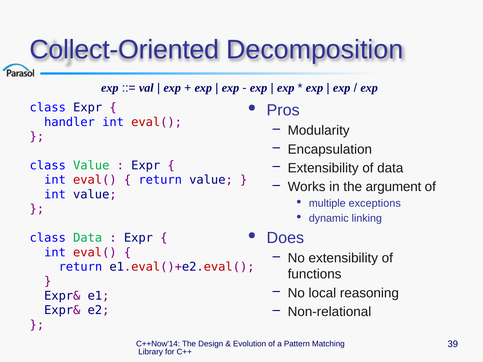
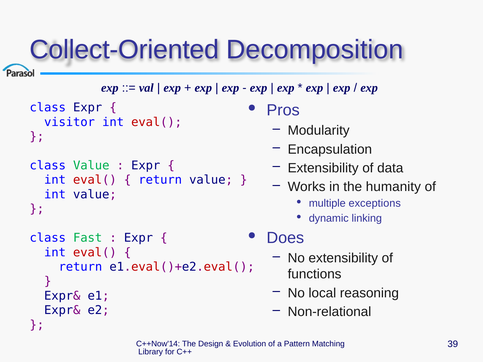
handler: handler -> visitor (70, 122)
argument: argument -> humanity (393, 187)
class Data: Data -> Fast (88, 238)
